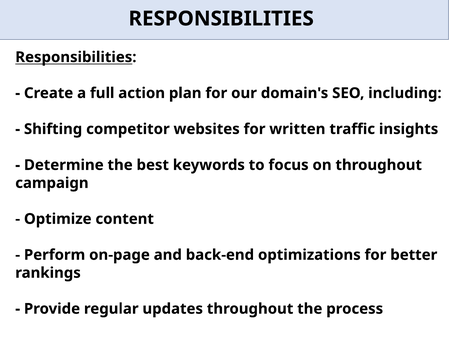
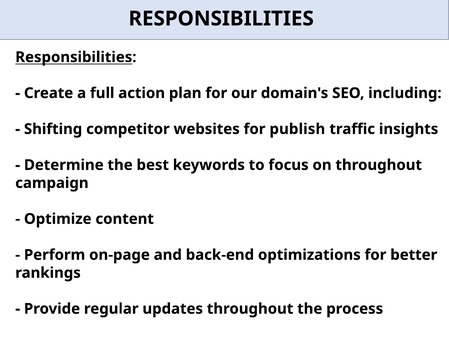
written: written -> publish (297, 129)
